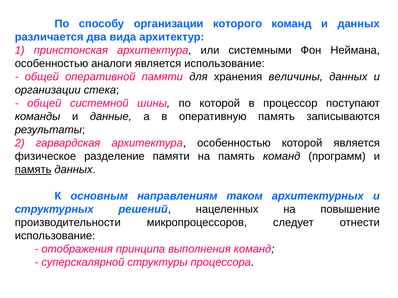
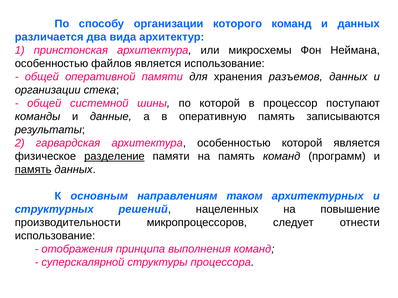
системными: системными -> микросхемы (260, 50)
аналоги: аналоги -> файлов (111, 64)
величины: величины -> разъемов (296, 77)
разделение underline: none -> present (114, 157)
